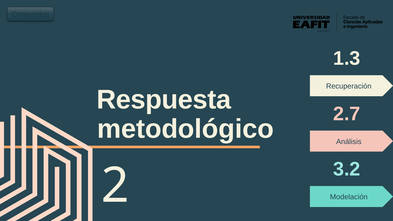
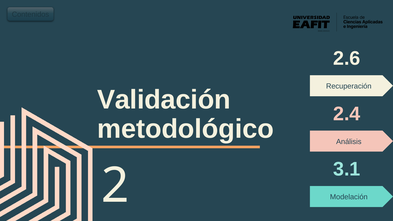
1.3: 1.3 -> 2.6 (347, 58)
Respuesta: Respuesta -> Validación (164, 100)
2.7: 2.7 -> 2.4 (347, 114)
3.2: 3.2 -> 3.1 (347, 169)
